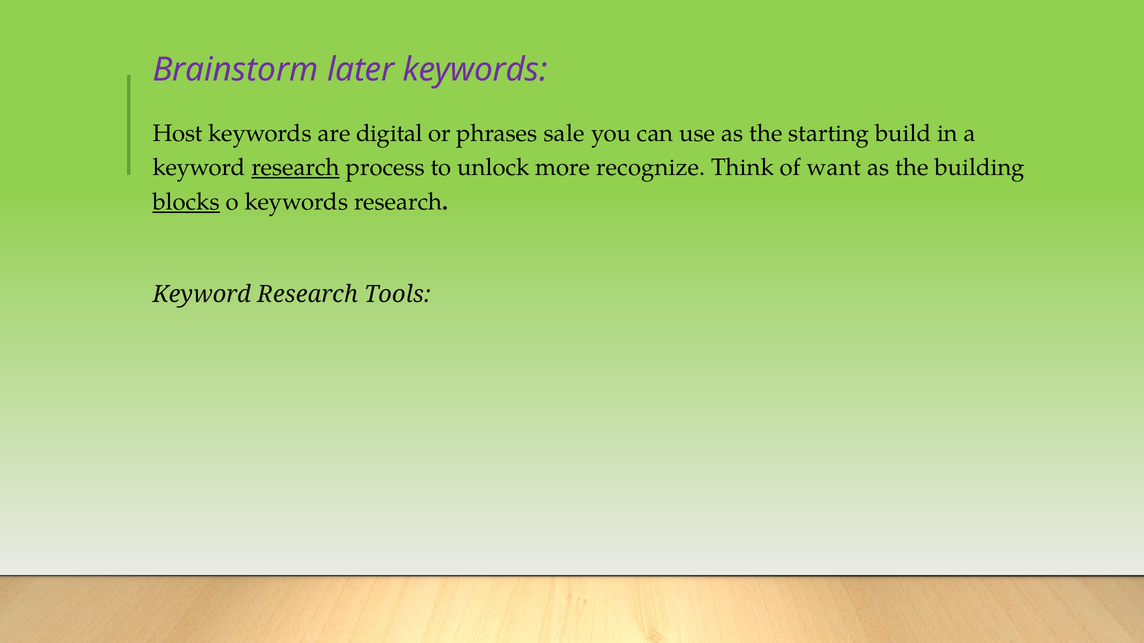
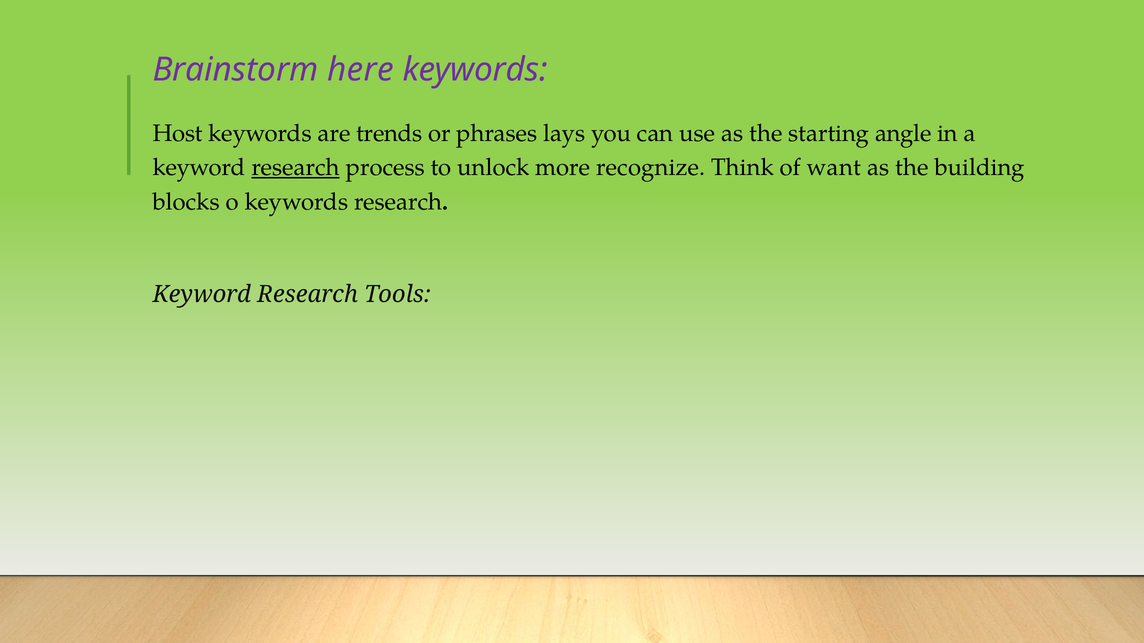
later: later -> here (361, 70)
digital: digital -> trends (389, 133)
sale: sale -> lays (564, 133)
build: build -> angle (903, 133)
blocks underline: present -> none (186, 202)
